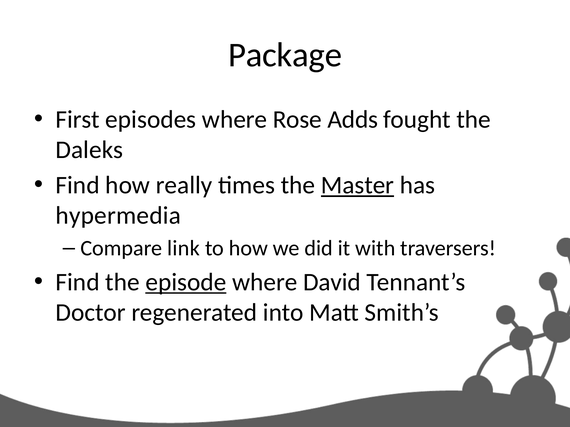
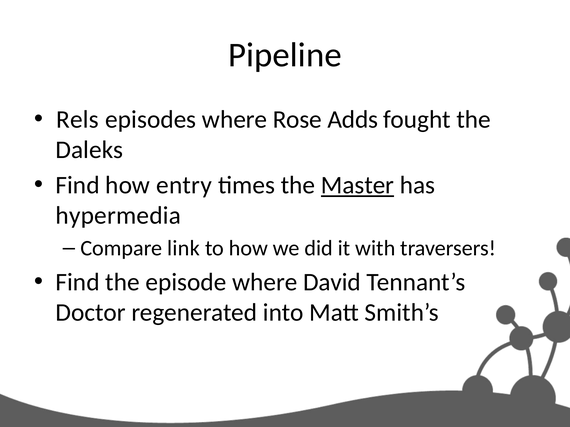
Package: Package -> Pipeline (285, 55)
First: First -> Rels (77, 120)
really: really -> entry (184, 185)
episode underline: present -> none (186, 282)
